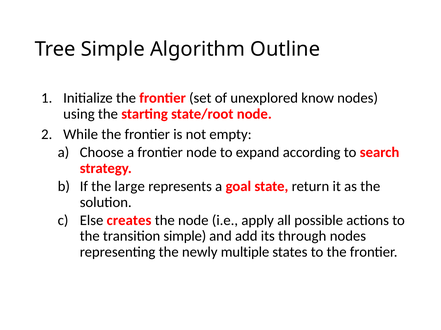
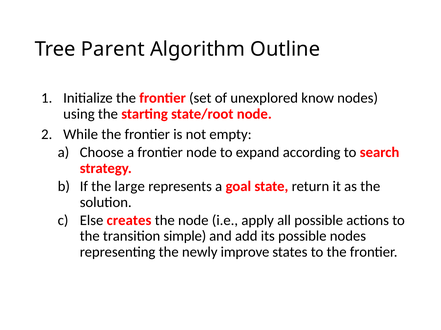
Tree Simple: Simple -> Parent (113, 49)
its through: through -> possible (302, 237)
multiple: multiple -> improve (245, 253)
